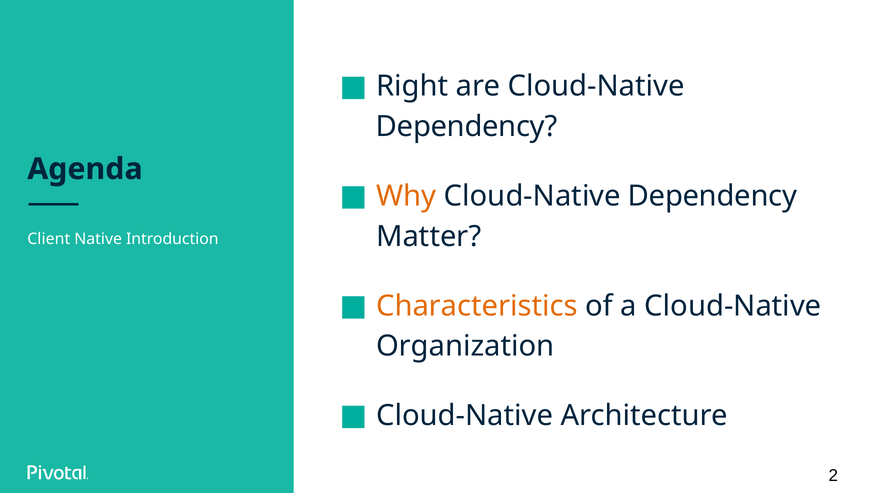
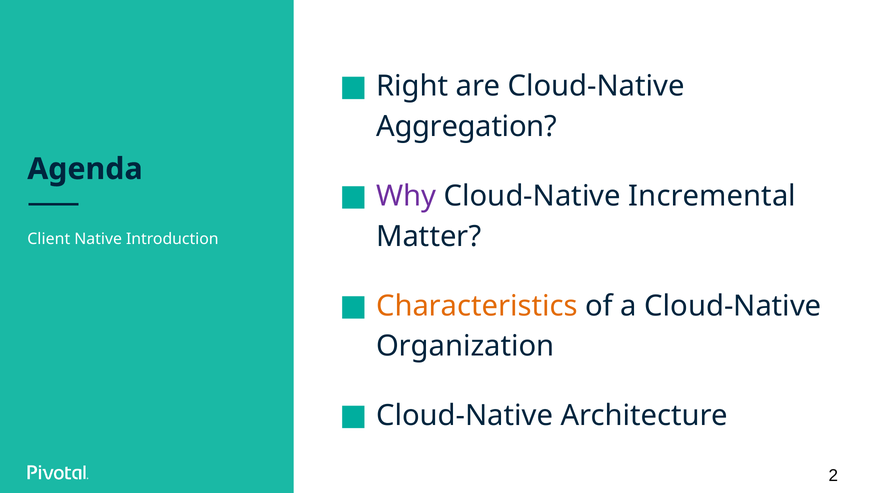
Dependency: Dependency -> Aggregation (467, 127)
Why colour: orange -> purple (406, 196)
Dependency: Dependency -> Incremental (712, 196)
